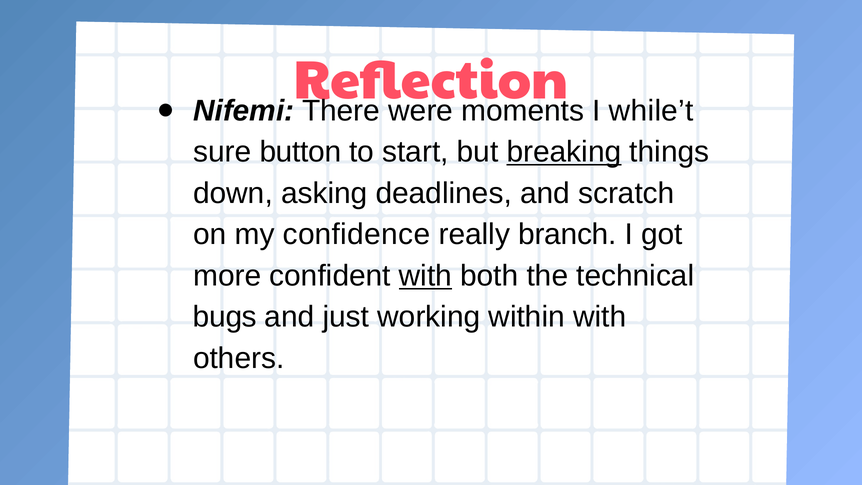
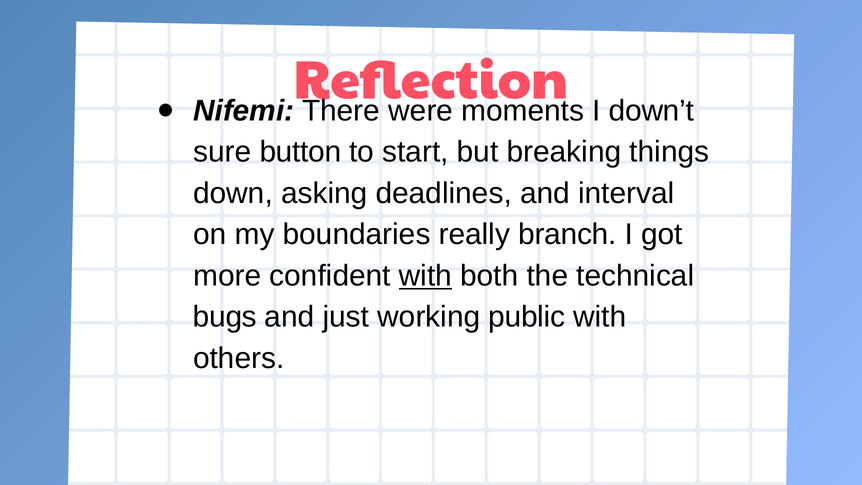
while’t: while’t -> down’t (651, 111)
breaking underline: present -> none (564, 152)
scratch: scratch -> interval (626, 193)
confidence: confidence -> boundaries (357, 234)
within: within -> public (527, 317)
